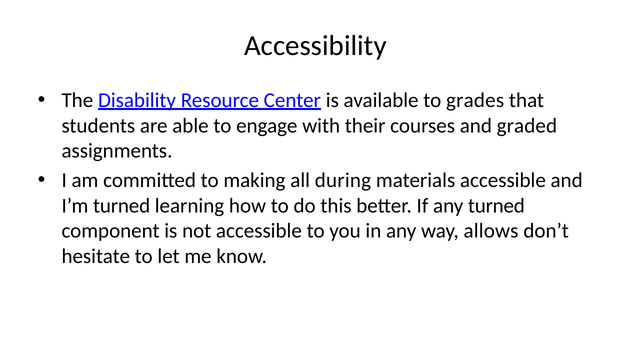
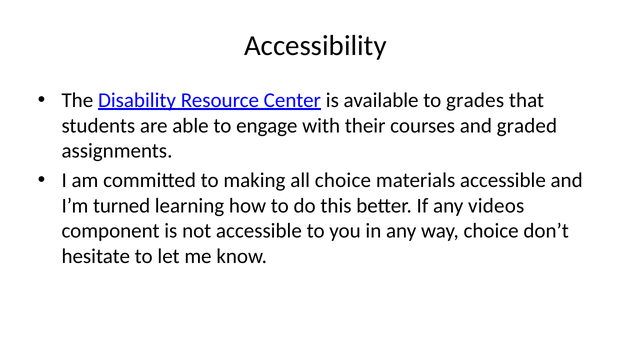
all during: during -> choice (343, 180)
any turned: turned -> videos (496, 206)
way allows: allows -> choice (491, 231)
